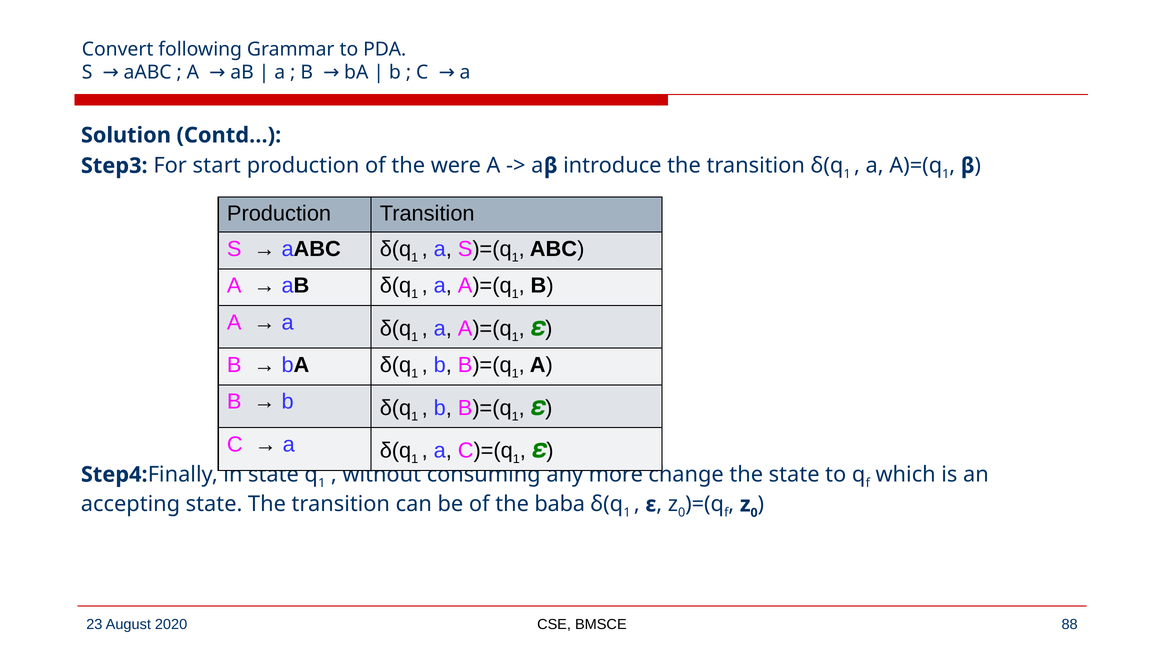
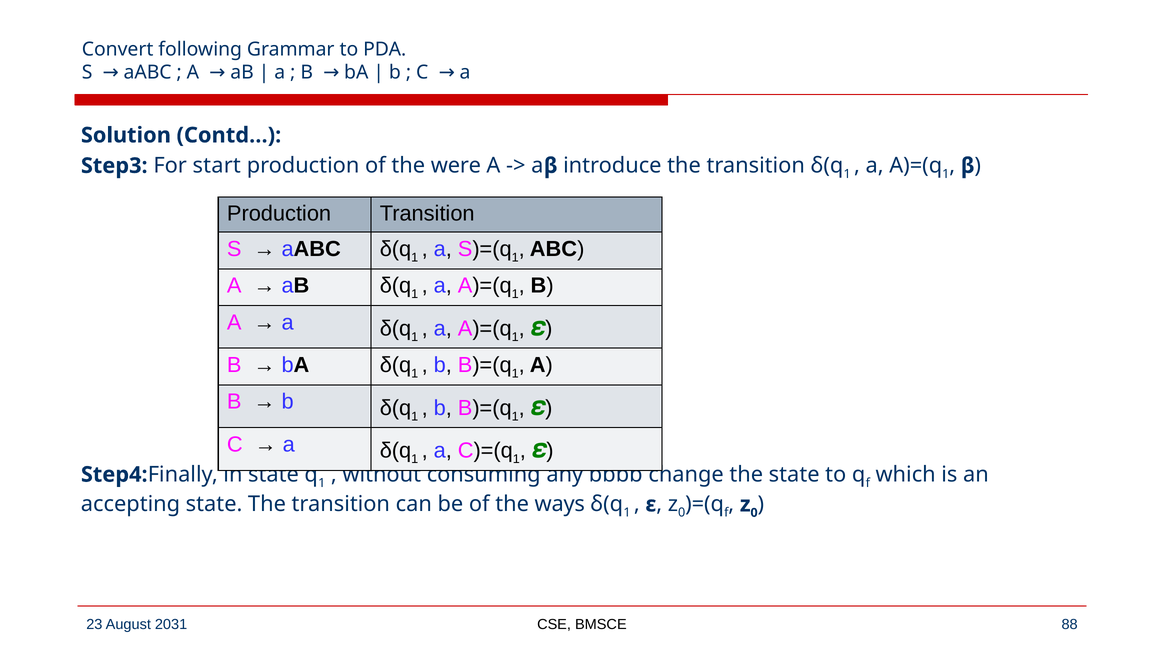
more: more -> bbbb (616, 475)
baba: baba -> ways (560, 505)
2020: 2020 -> 2031 (171, 625)
